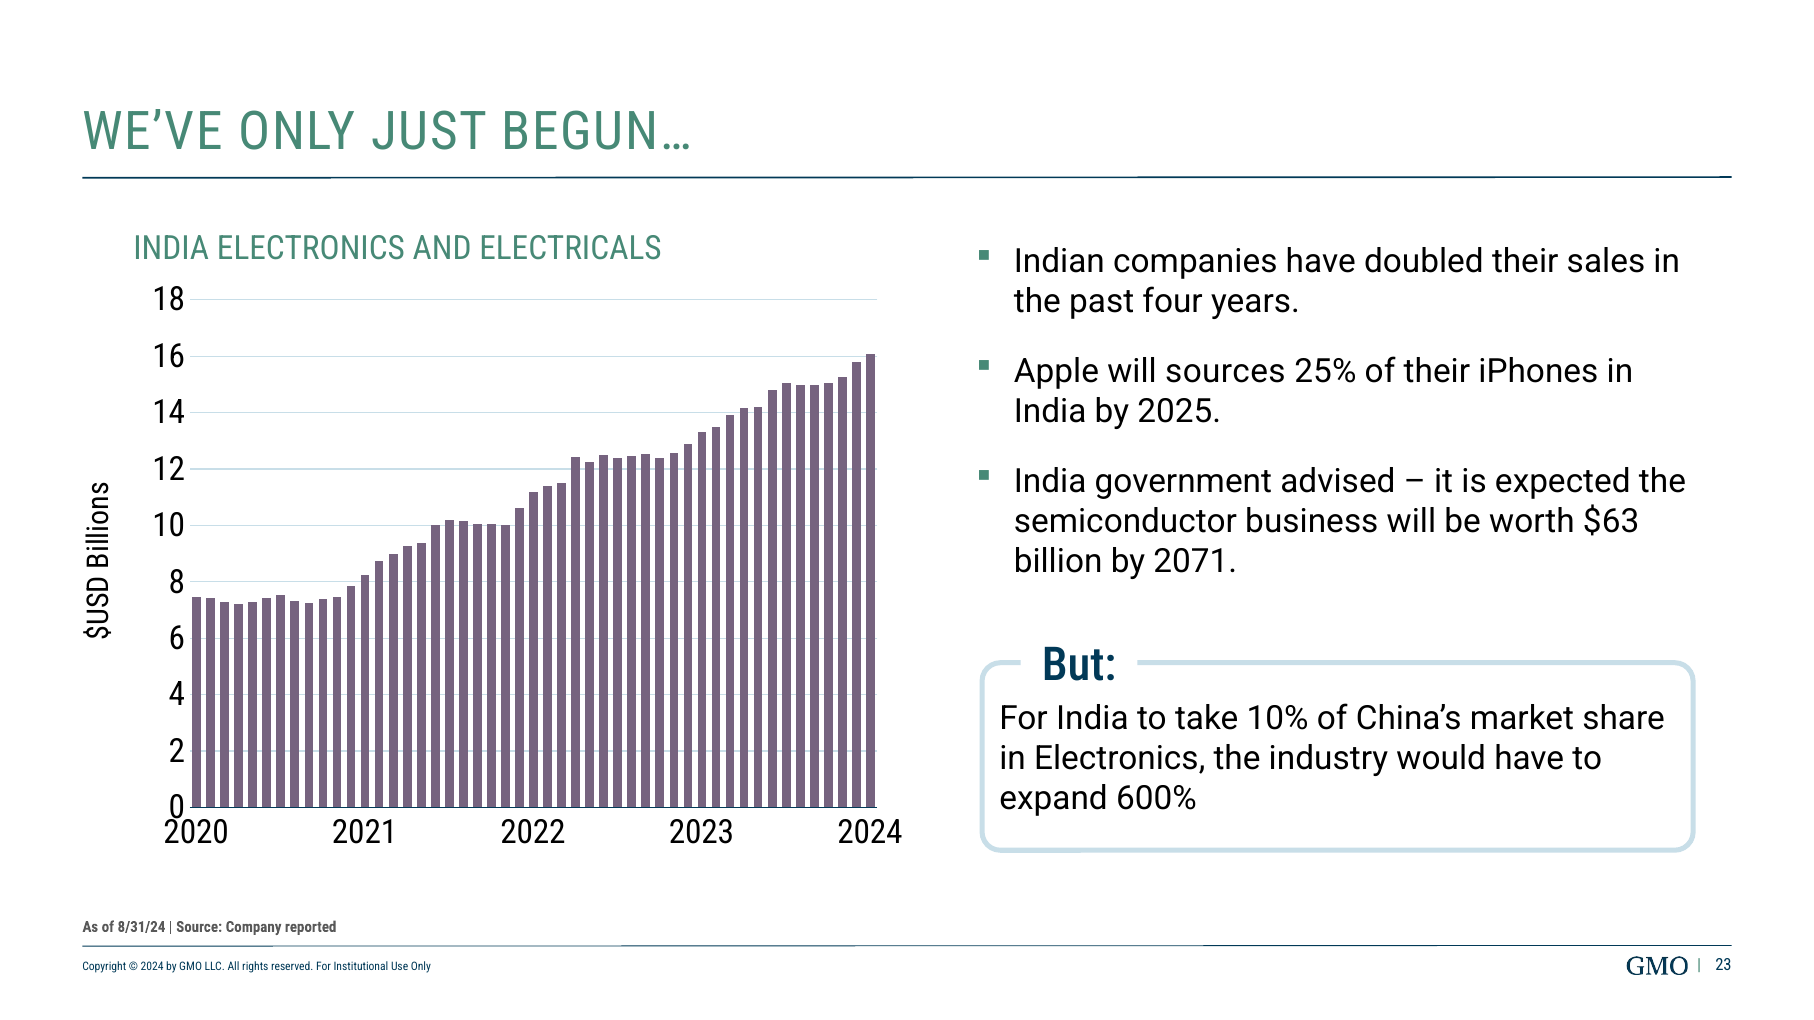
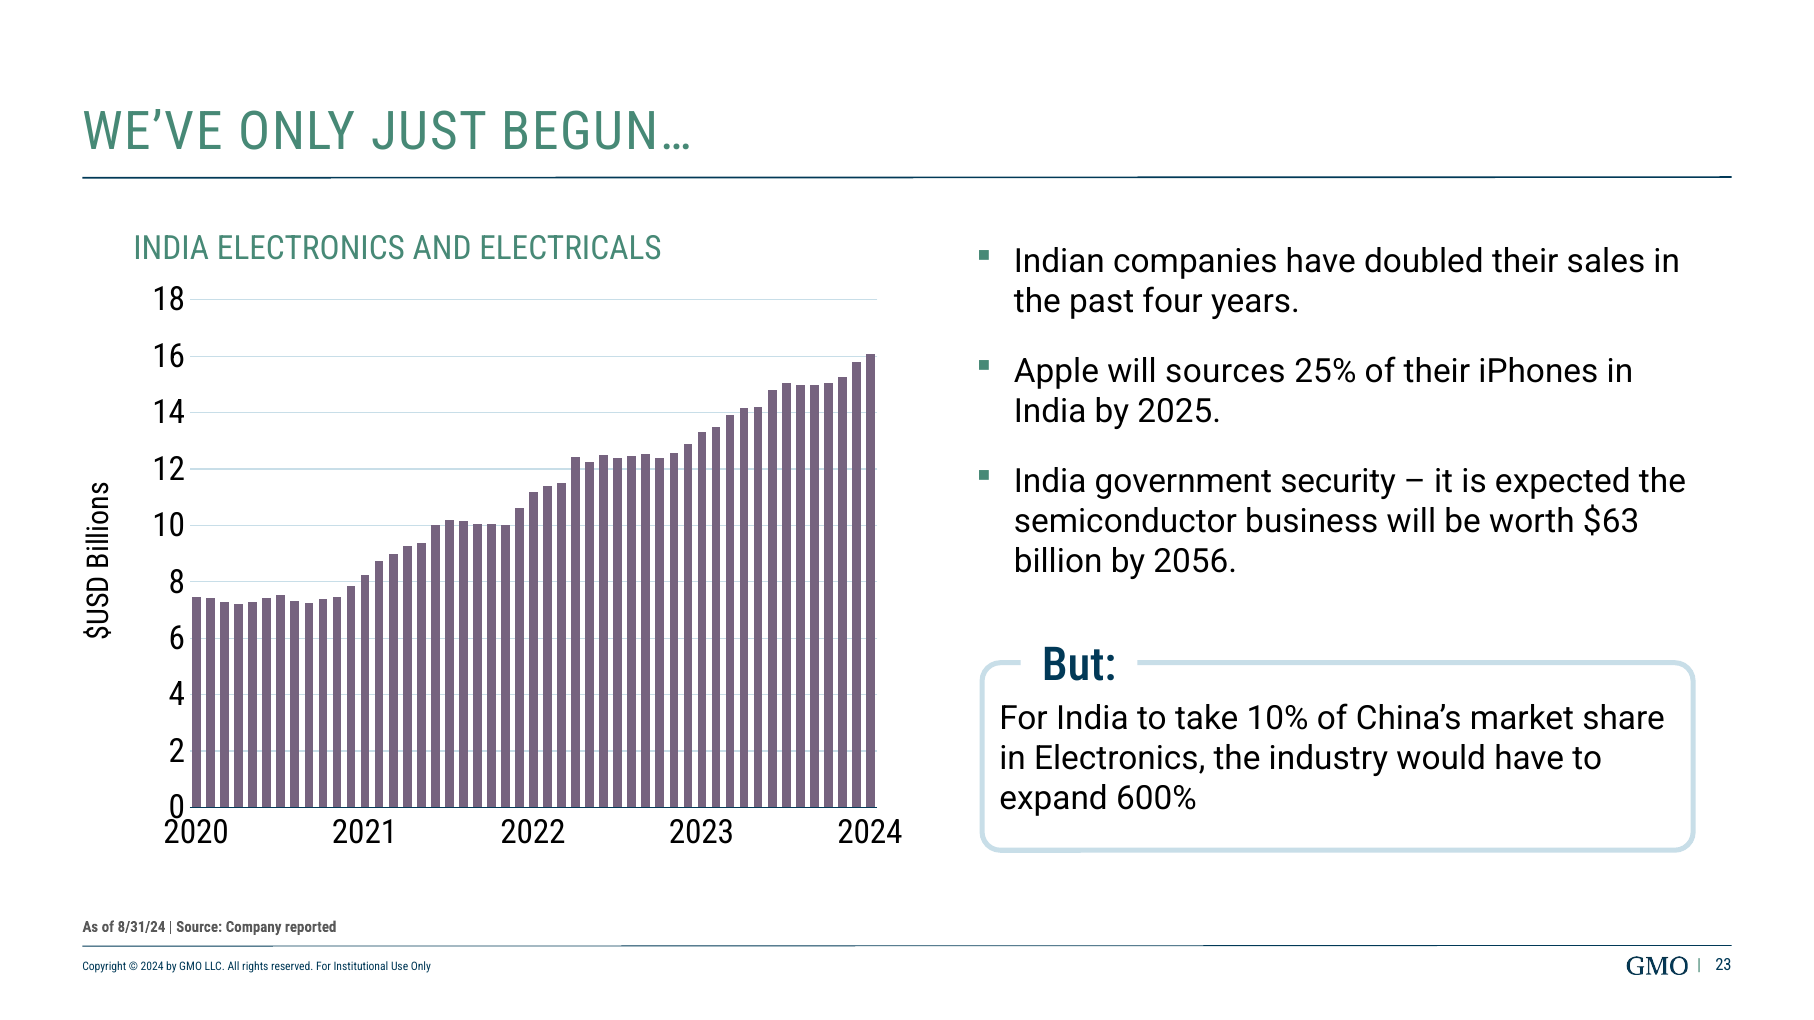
advised: advised -> security (1338, 482)
2071: 2071 -> 2056 (1195, 562)
